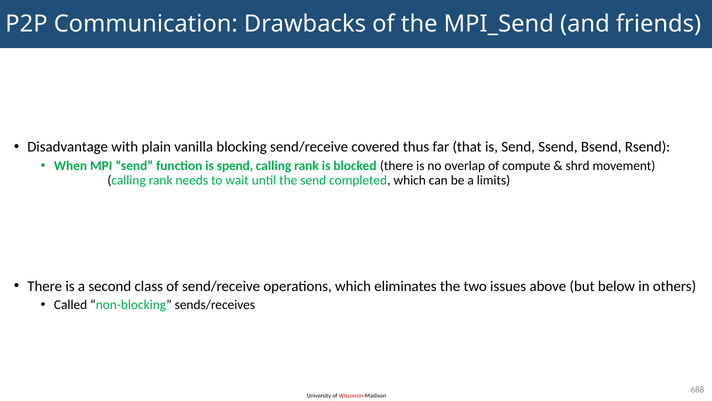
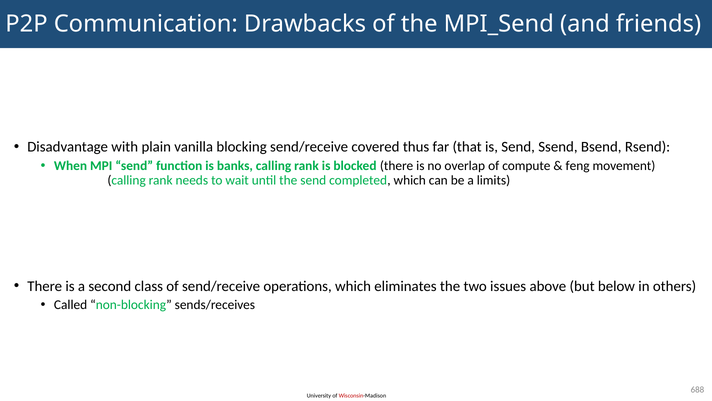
spend: spend -> banks (235, 166)
shrd: shrd -> feng (578, 166)
